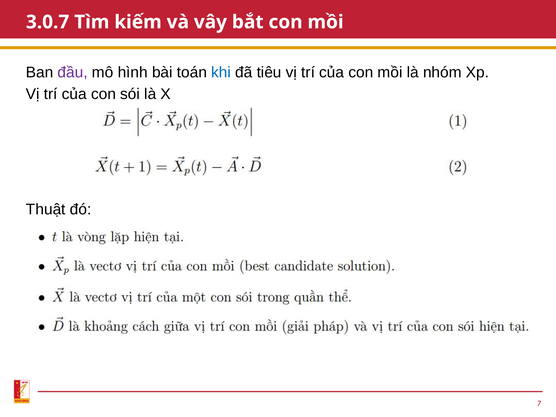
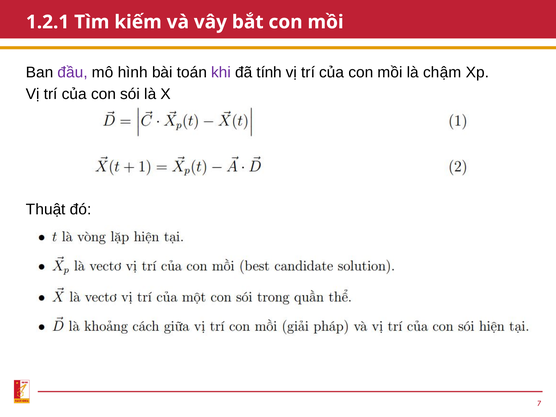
3.0.7: 3.0.7 -> 1.2.1 (48, 22)
khi colour: blue -> purple (221, 72)
tiêu: tiêu -> tính (269, 72)
nhóm: nhóm -> chậm (442, 72)
